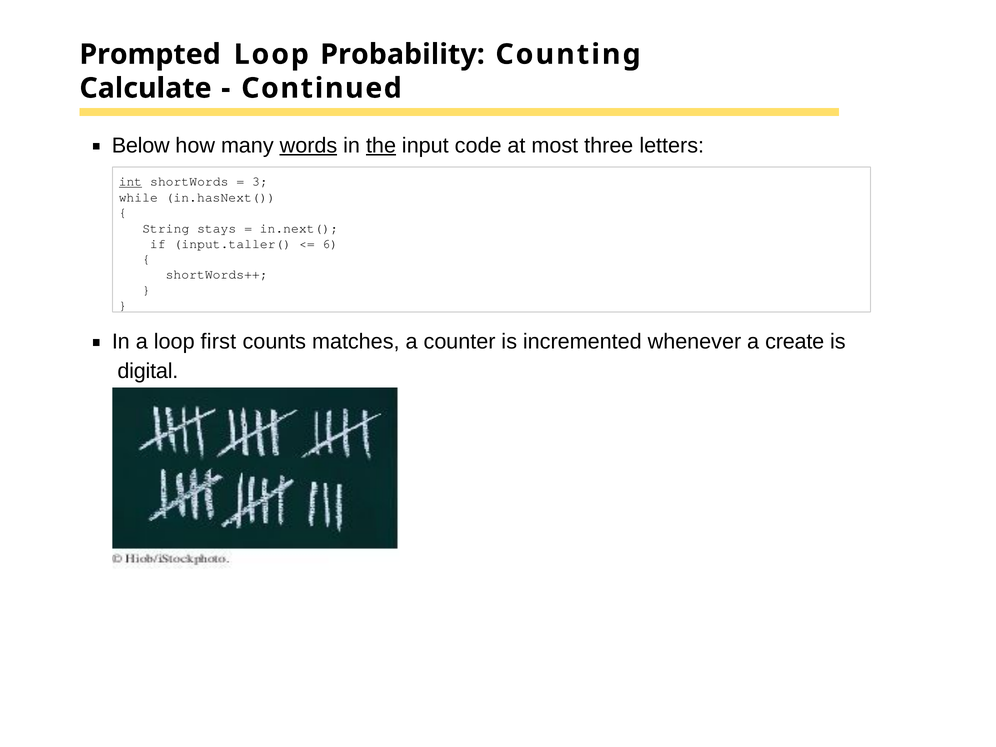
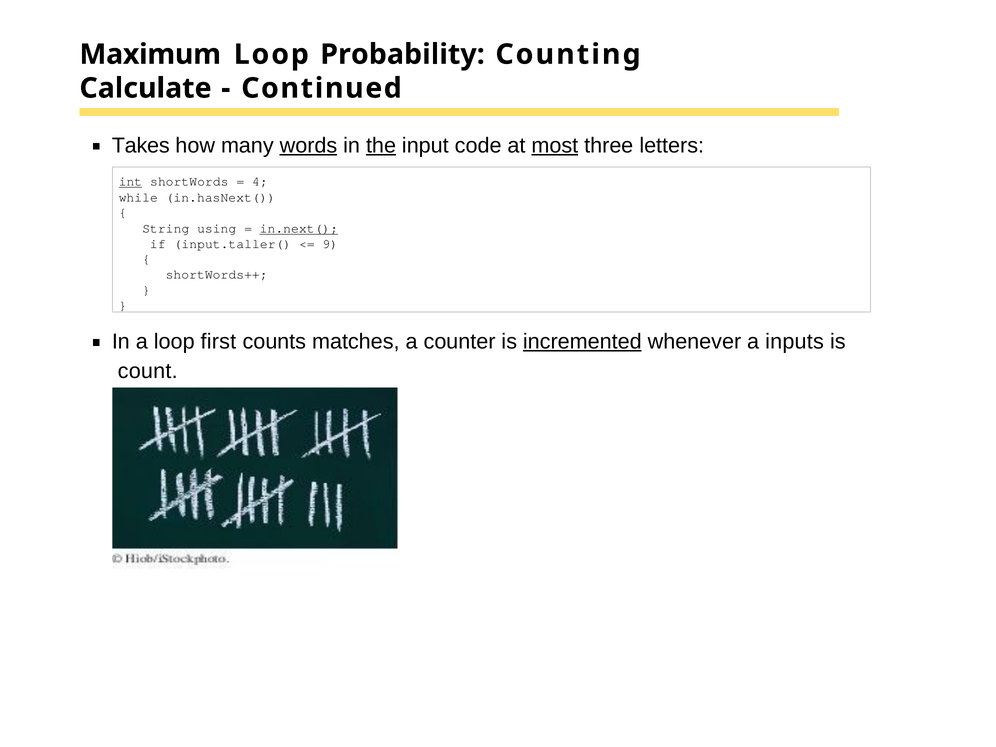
Prompted: Prompted -> Maximum (150, 54)
Below: Below -> Takes (141, 145)
most underline: none -> present (555, 145)
3: 3 -> 4 (260, 182)
stays: stays -> using (217, 229)
in.next( underline: none -> present (299, 229)
6: 6 -> 9 (330, 244)
incremented underline: none -> present (582, 341)
create: create -> inputs (794, 341)
digital: digital -> count (148, 371)
